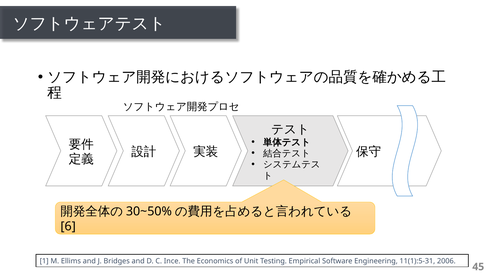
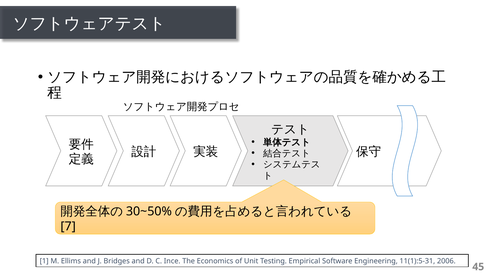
6: 6 -> 7 (68, 227)
